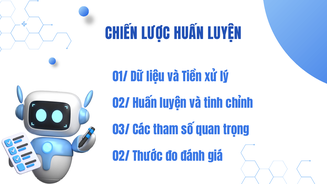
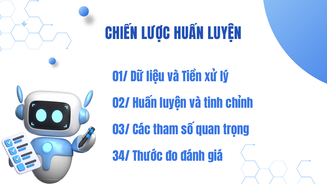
02/: 02/ -> 34/ (121, 157)
